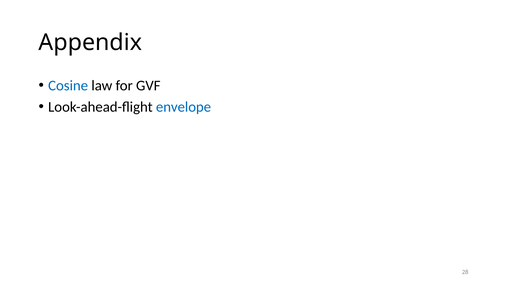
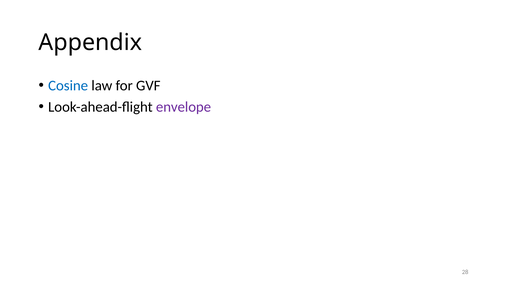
envelope colour: blue -> purple (184, 107)
